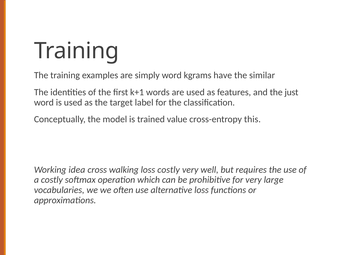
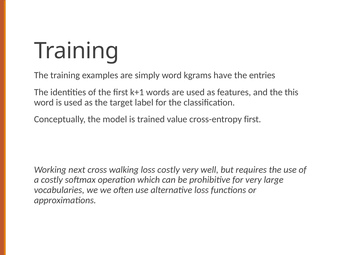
similar: similar -> entries (262, 75)
just: just -> this (291, 92)
cross-entropy this: this -> first (253, 119)
idea: idea -> next (77, 170)
